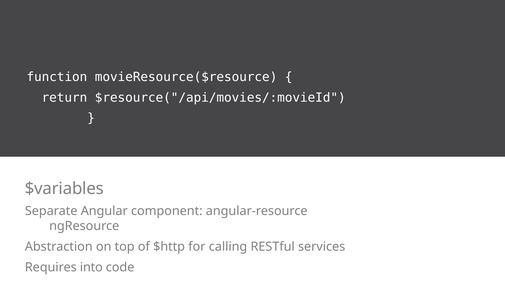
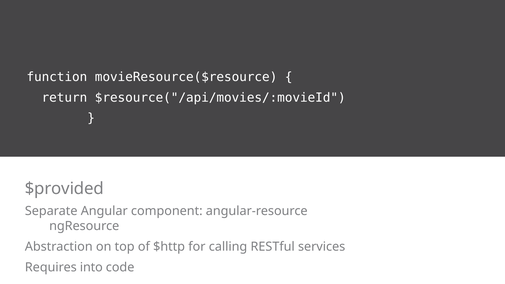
$variables: $variables -> $provided (64, 189)
